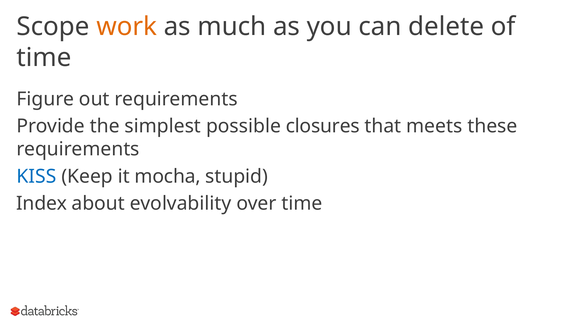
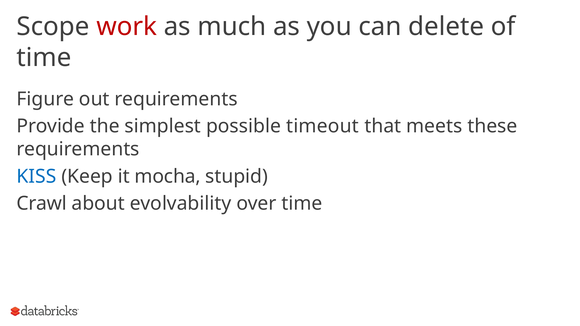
work colour: orange -> red (127, 27)
closures: closures -> timeout (323, 126)
Index: Index -> Crawl (42, 204)
